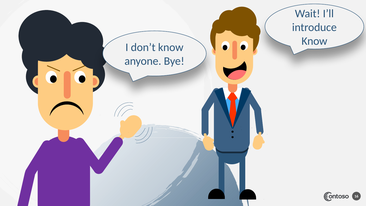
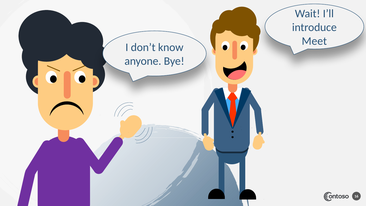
Know: Know -> Meet (314, 41)
